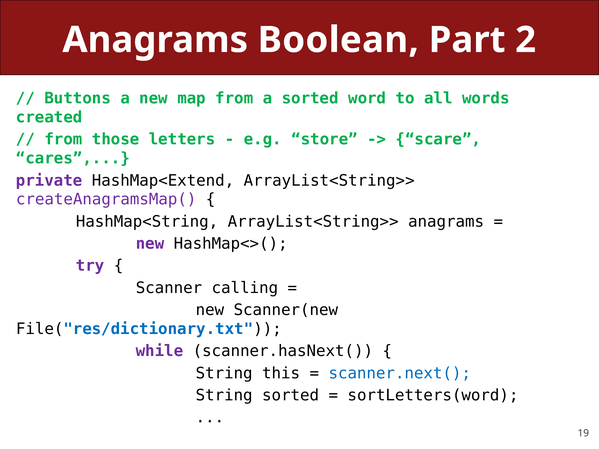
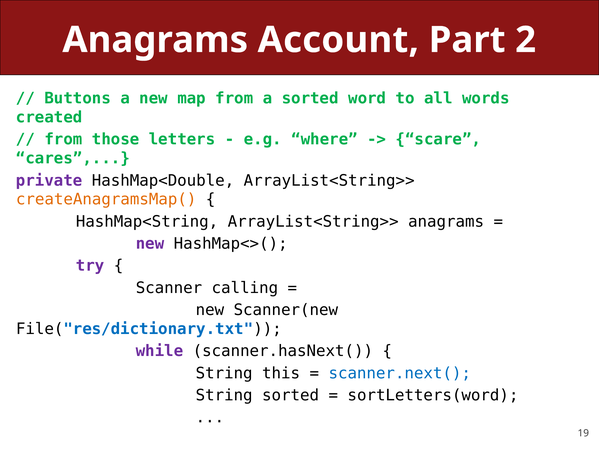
Boolean: Boolean -> Account (338, 40)
store: store -> where (324, 140)
HashMap<Extend: HashMap<Extend -> HashMap<Double (163, 181)
createAnagramsMap( colour: purple -> orange (106, 200)
